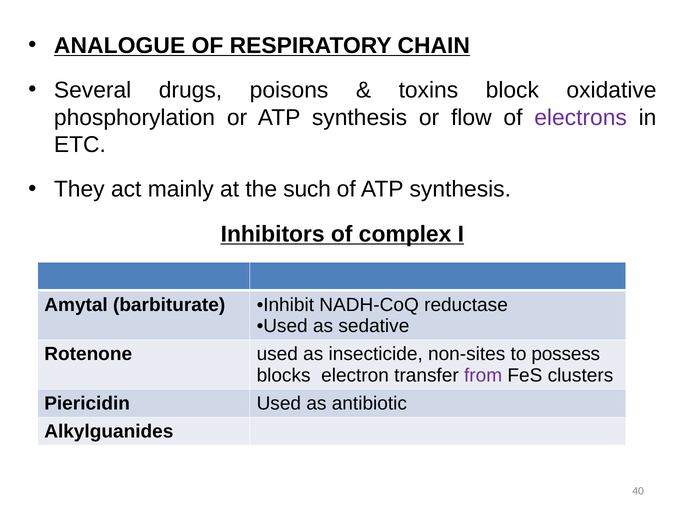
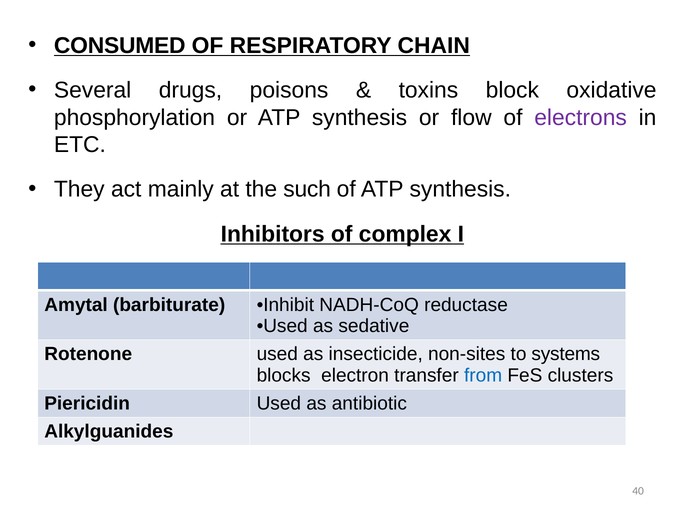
ANALOGUE: ANALOGUE -> CONSUMED (120, 45)
possess: possess -> systems (566, 354)
from colour: purple -> blue (483, 375)
